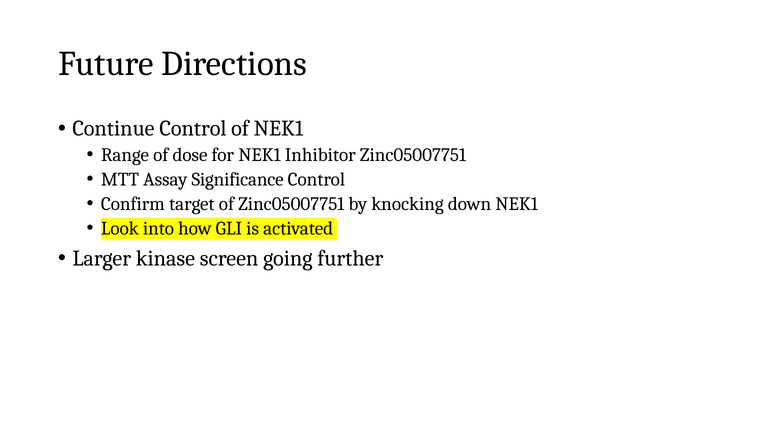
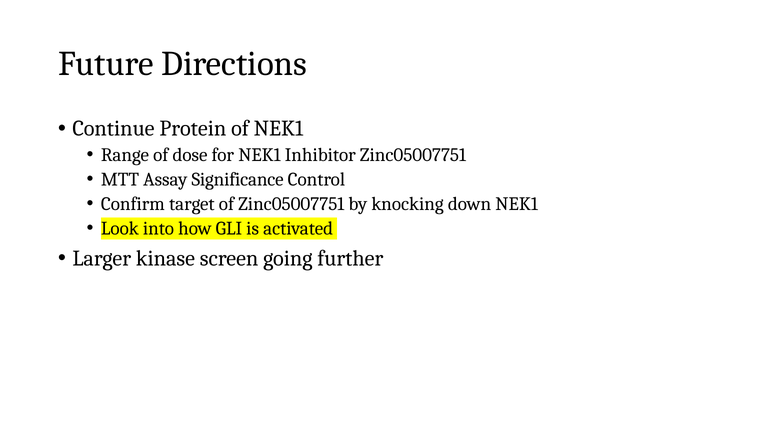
Continue Control: Control -> Protein (193, 129)
